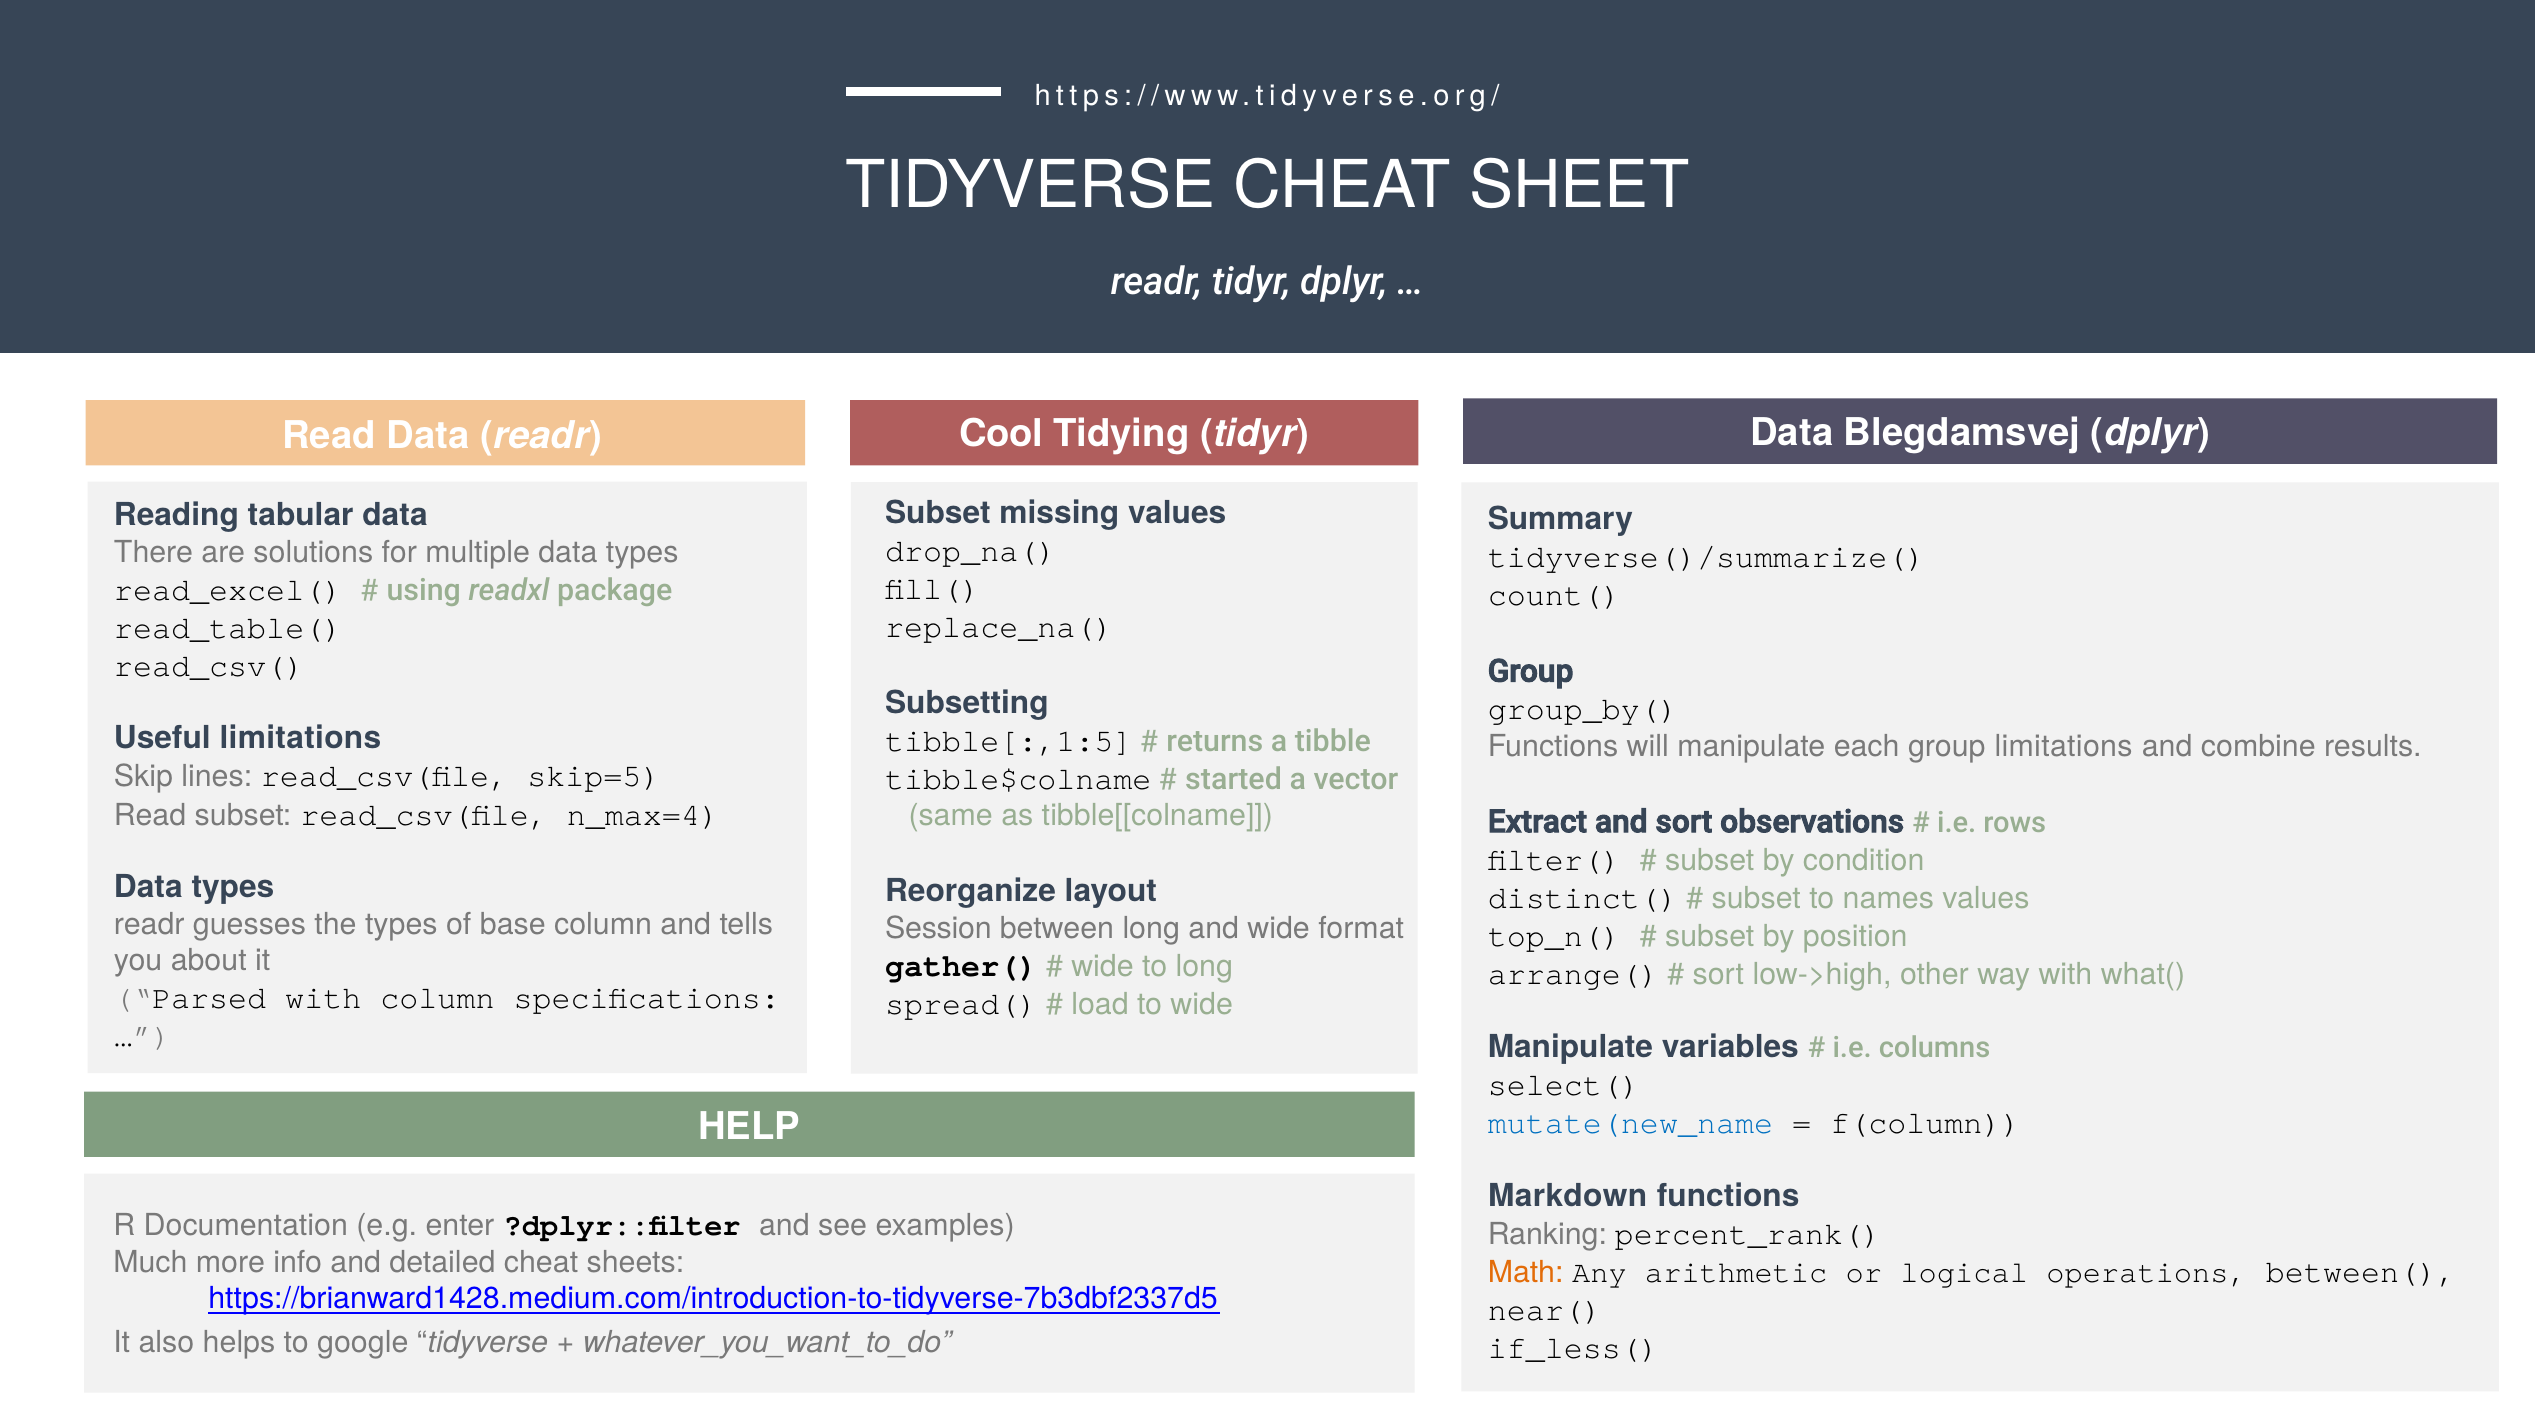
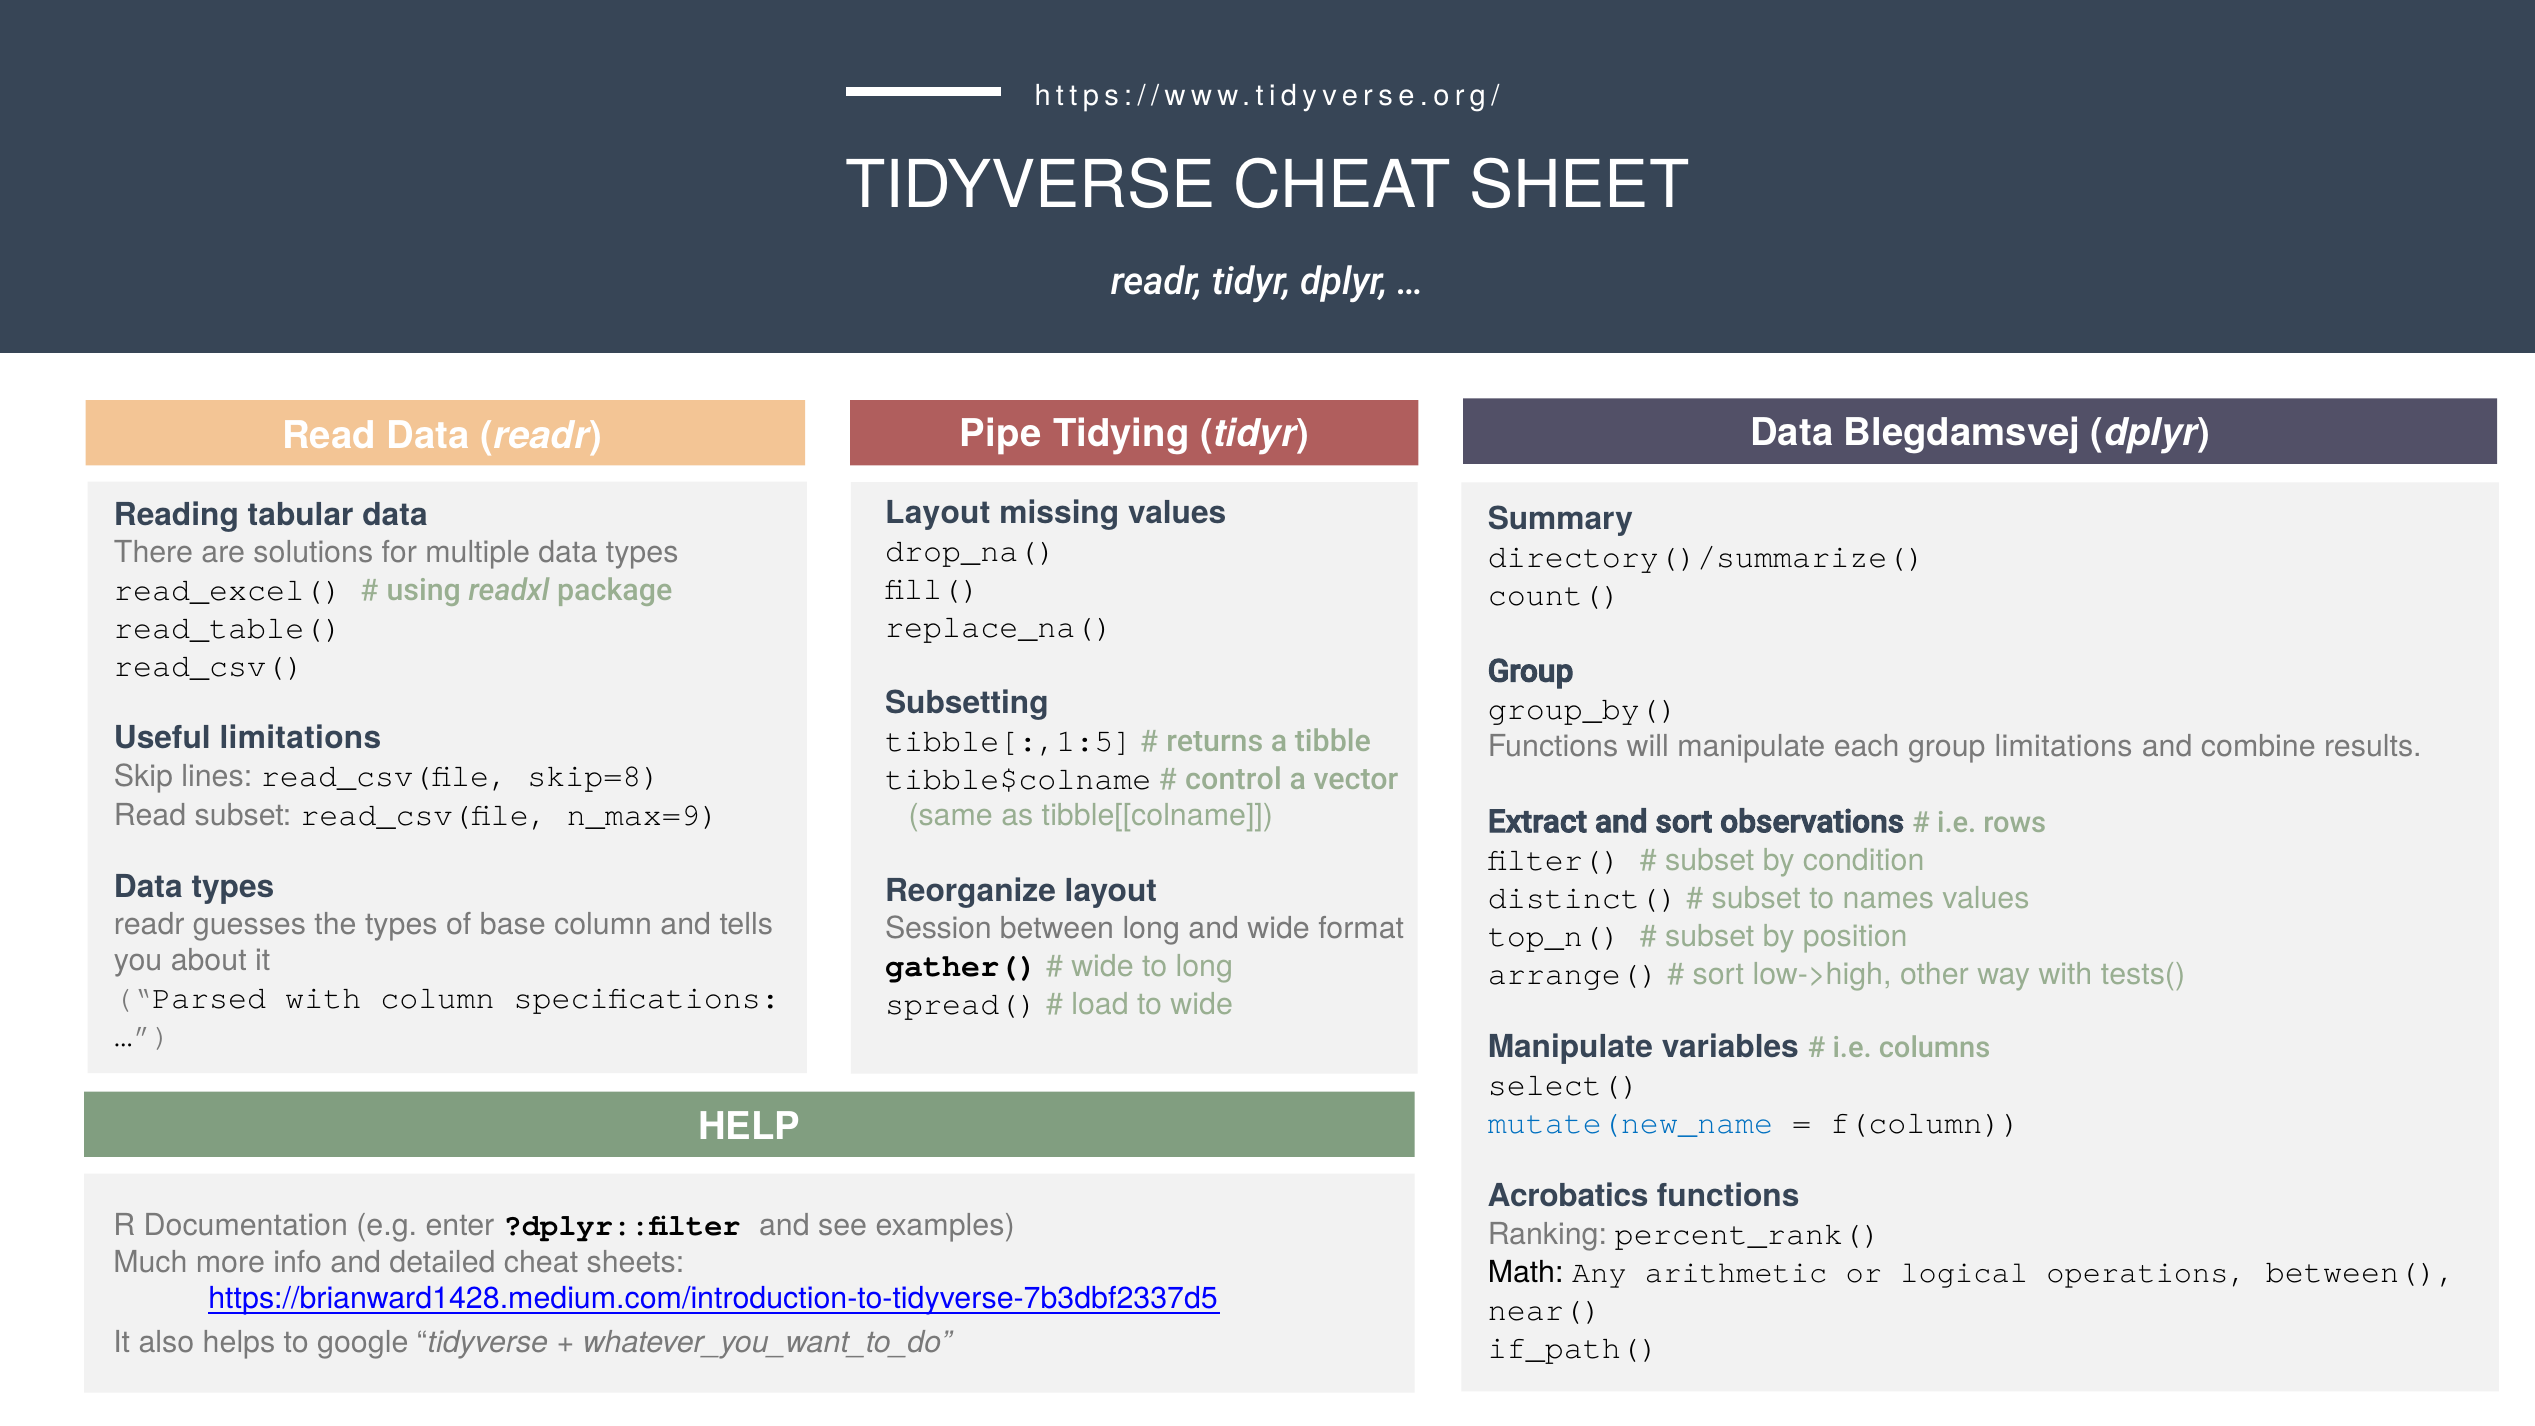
Cool: Cool -> Pipe (1001, 434)
Subset: Subset -> Layout (938, 513)
tidyverse()/summarize(: tidyverse()/summarize( -> directory()/summarize( (1707, 557)
skip=5: skip=5 -> skip=8 (594, 777)
started: started -> control (1233, 780)
n_max=4: n_max=4 -> n_max=9 (643, 815)
what(: what( -> tests( (2143, 975)
Markdown: Markdown -> Acrobatics (1568, 1196)
Math colour: orange -> black (1526, 1273)
if_less(: if_less( -> if_path( (1573, 1348)
